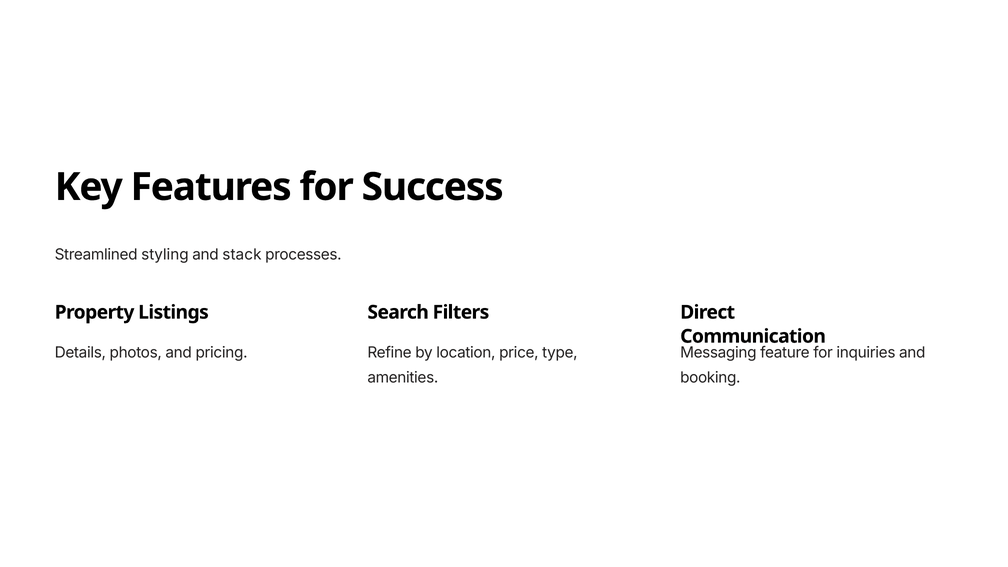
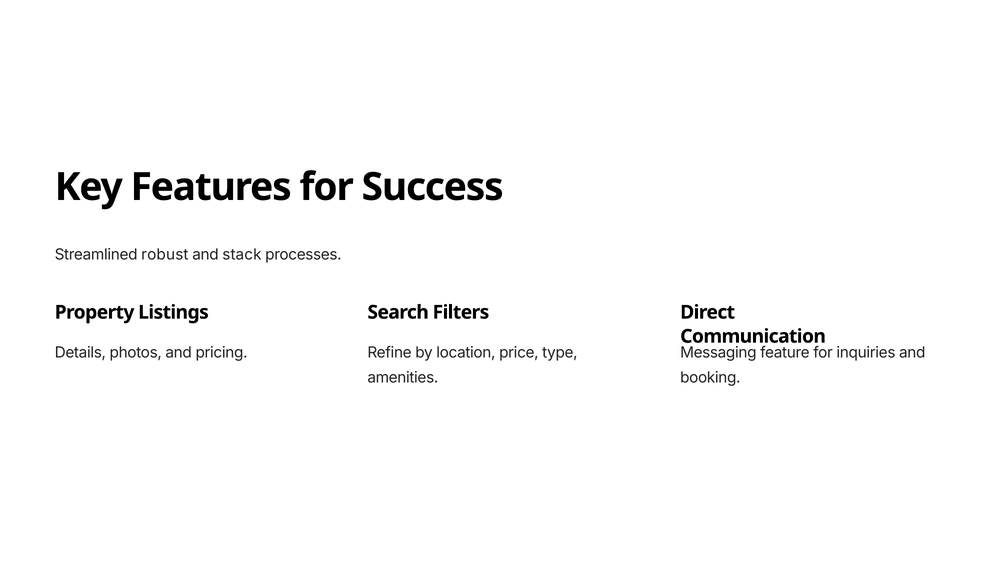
styling: styling -> robust (165, 254)
